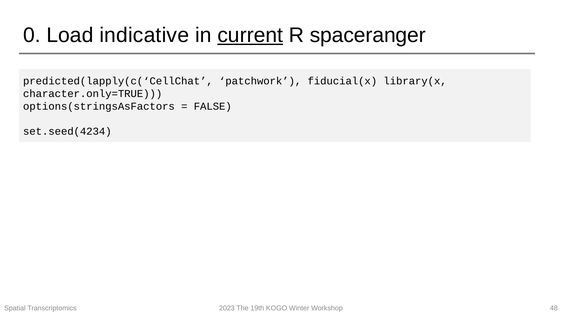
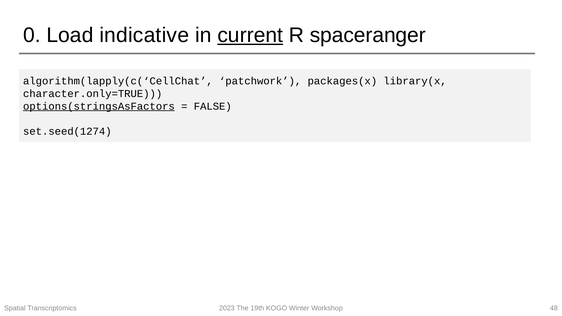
predicted(lapply(c(‘CellChat: predicted(lapply(c(‘CellChat -> algorithm(lapply(c(‘CellChat (118, 81)
fiducial(x: fiducial(x -> packages(x (342, 81)
options(stringsAsFactors underline: none -> present (99, 106)
set.seed(4234: set.seed(4234 -> set.seed(1274 (67, 132)
